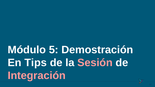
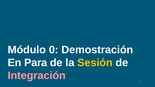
5: 5 -> 0 (54, 50)
Tips: Tips -> Para (36, 63)
Sesión colour: pink -> yellow (95, 63)
